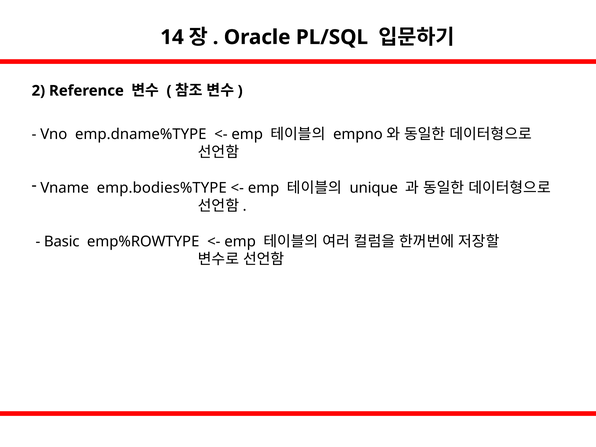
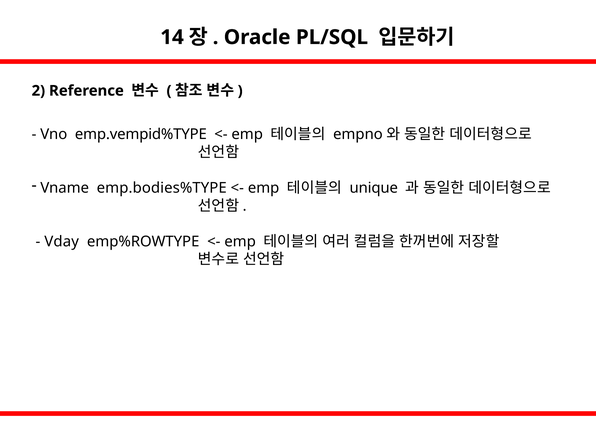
emp.dname%TYPE: emp.dname%TYPE -> emp.vempid%TYPE (141, 134)
Basic: Basic -> Vday (62, 242)
